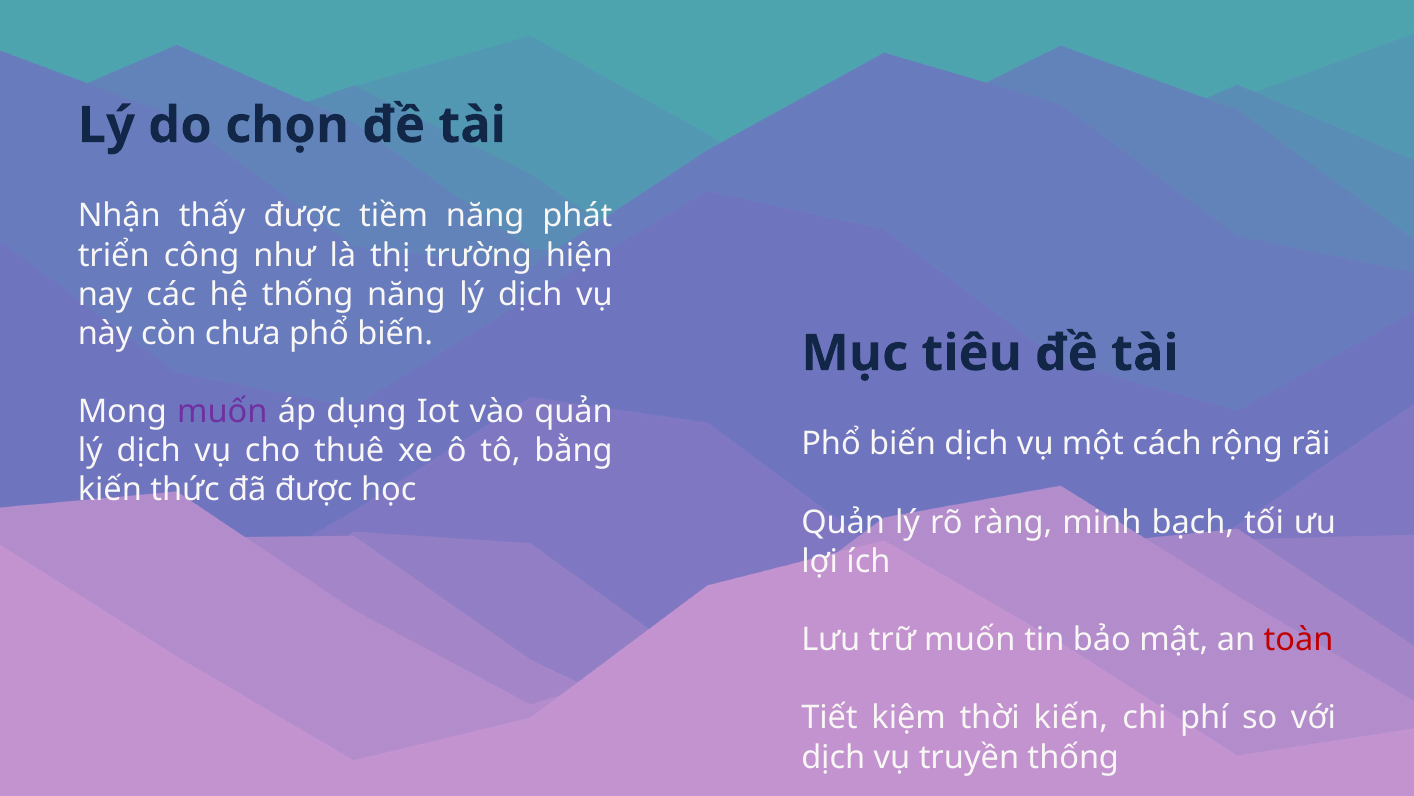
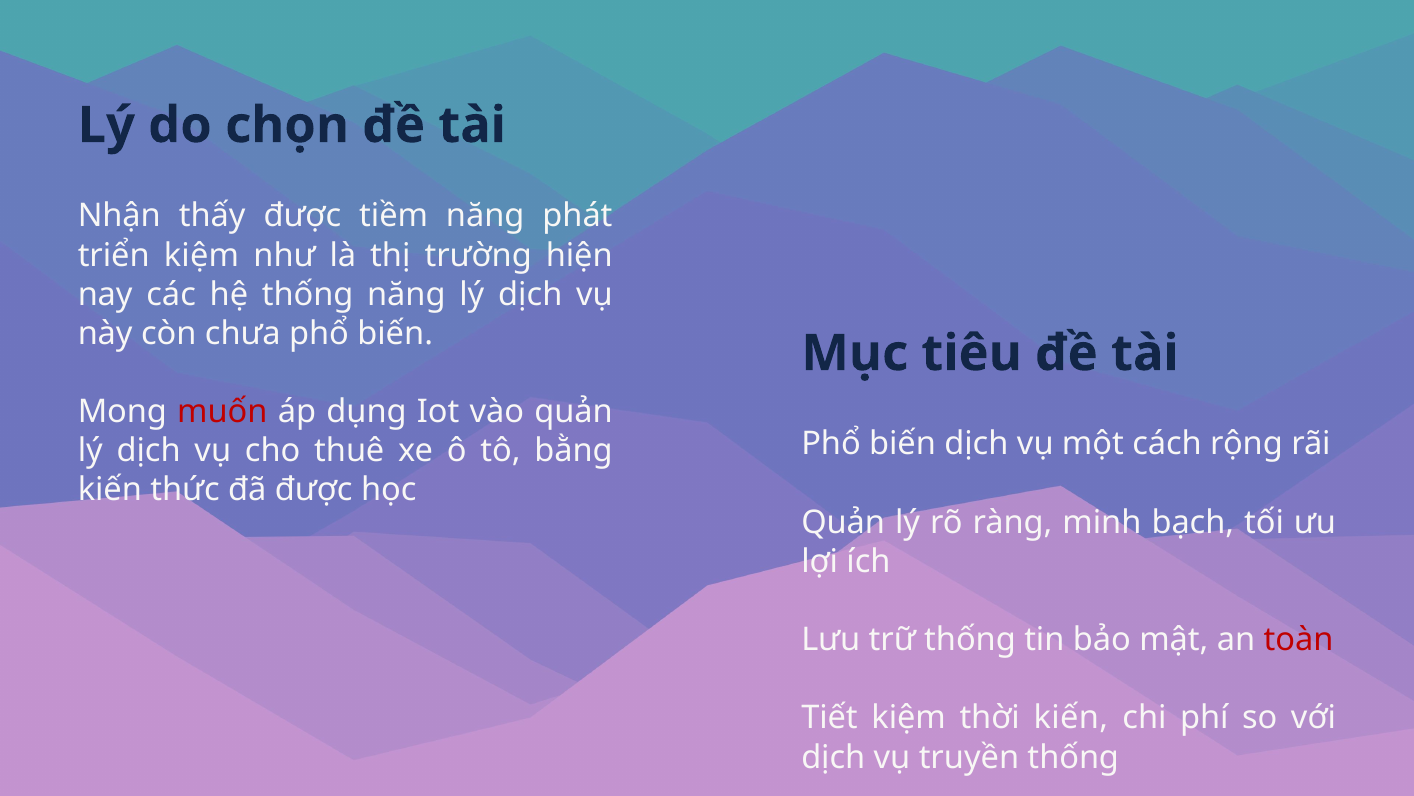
triển công: công -> kiệm (201, 255)
muốn colour: purple -> red (222, 412)
trữ muốn: muốn -> thống (970, 639)
